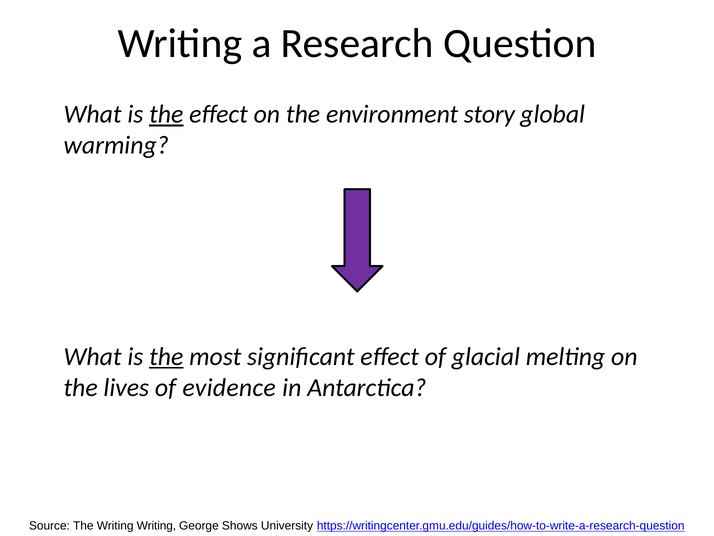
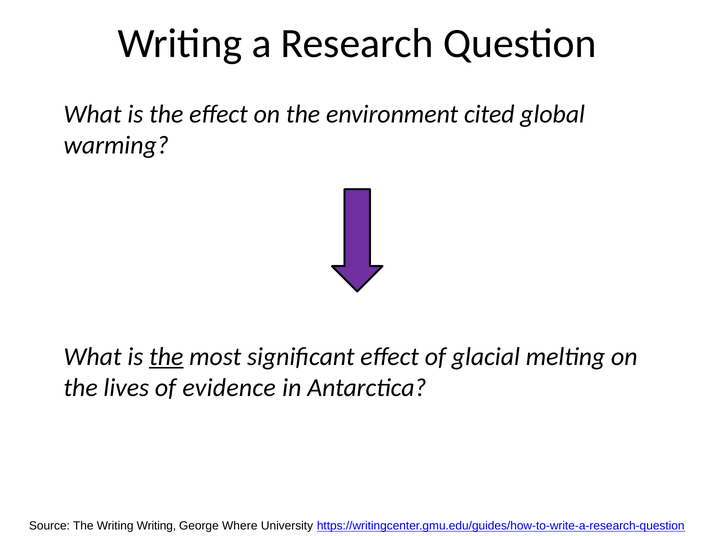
the underline: present -> none (166, 114)
story: story -> cited (489, 114)
Shows: Shows -> Where (240, 525)
